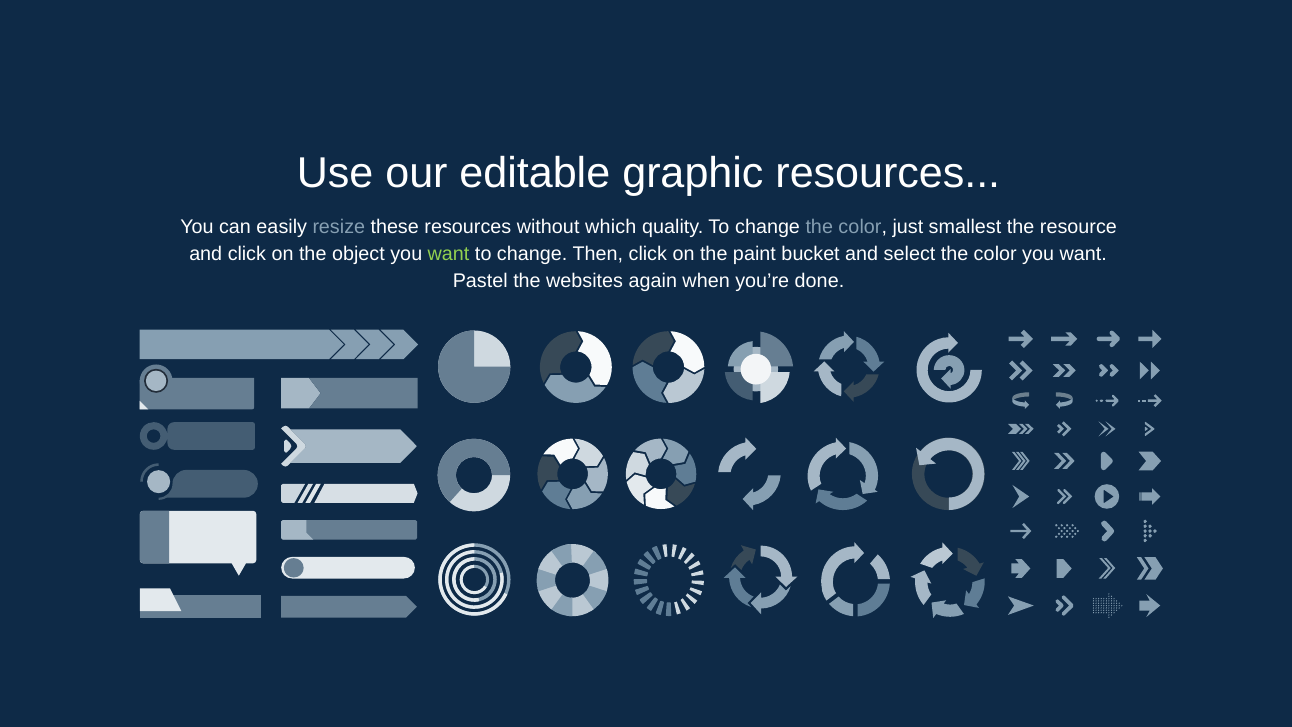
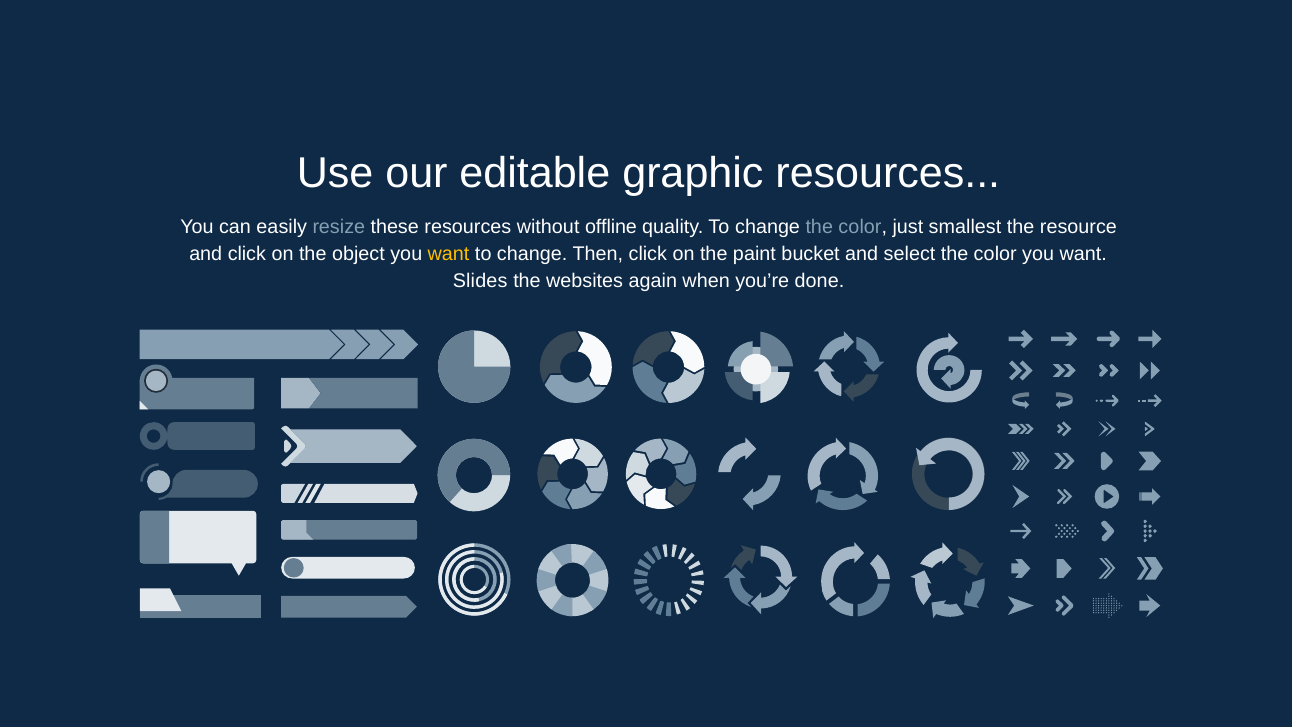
which: which -> offline (611, 227)
want colour: light green -> yellow (449, 254)
Pastel: Pastel -> Slides (480, 281)
